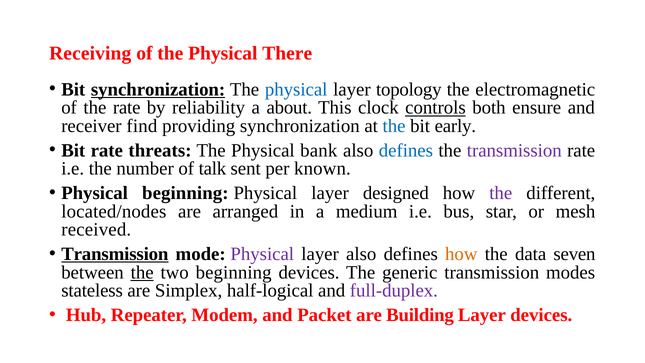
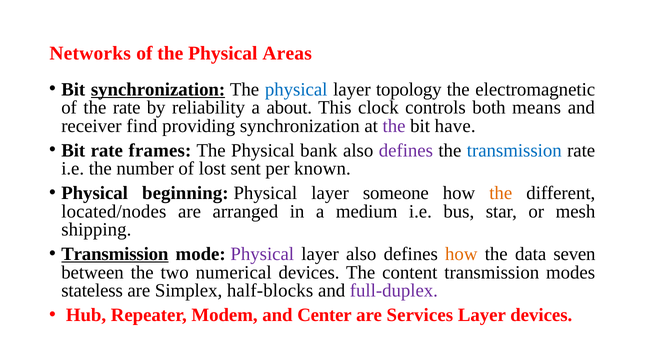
Receiving: Receiving -> Networks (90, 53)
There: There -> Areas (287, 53)
controls underline: present -> none (435, 108)
ensure: ensure -> means (537, 108)
the colour: blue -> purple (394, 126)
early: early -> have (455, 126)
threats: threats -> frames (160, 150)
defines colour: blue -> purple (406, 150)
transmission colour: purple -> blue (514, 150)
talk: talk -> lost (212, 169)
designed: designed -> someone (396, 193)
the colour: purple -> orange (501, 193)
received: received -> shipping (96, 230)
the underline: present -> none (142, 272)
two beginning: beginning -> numerical (234, 272)
generic: generic -> content (410, 272)
half-logical: half-logical -> half-blocks (270, 291)
Packet: Packet -> Center (324, 315)
Building: Building -> Services (420, 315)
